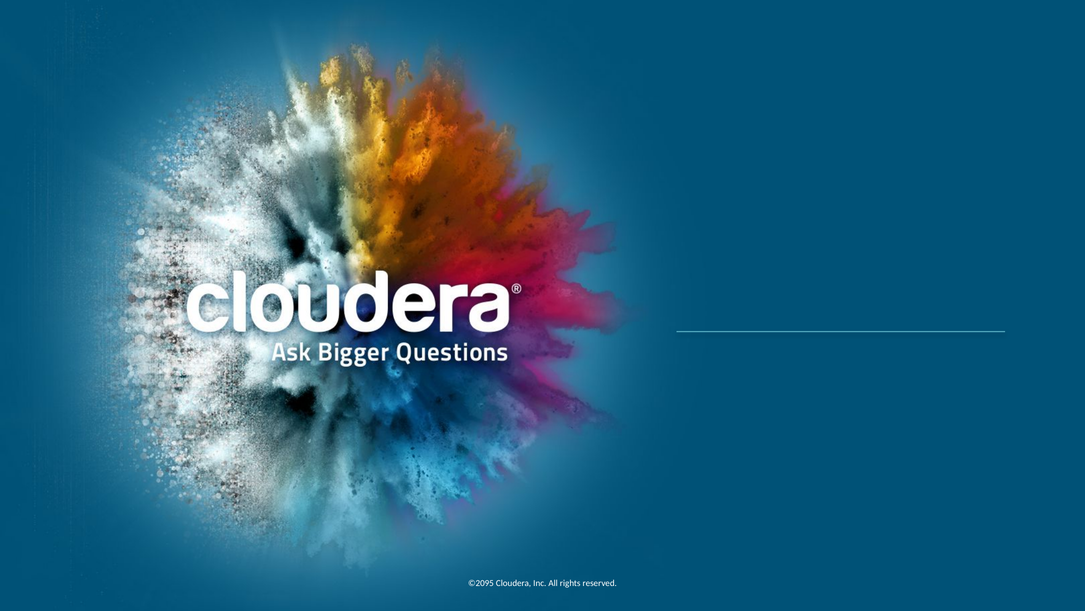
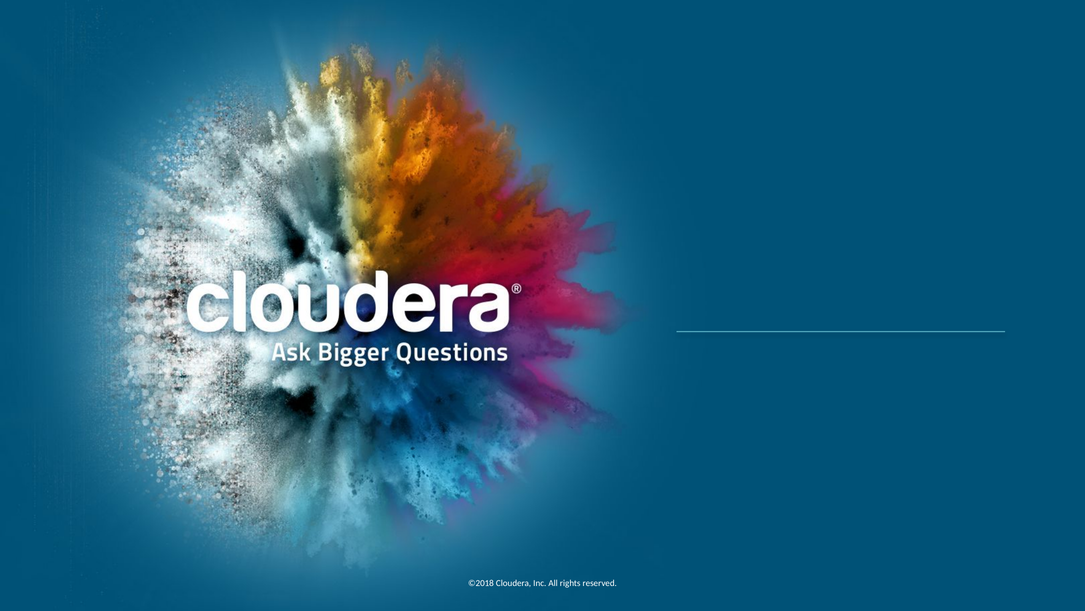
©2095: ©2095 -> ©2018 (481, 582)
